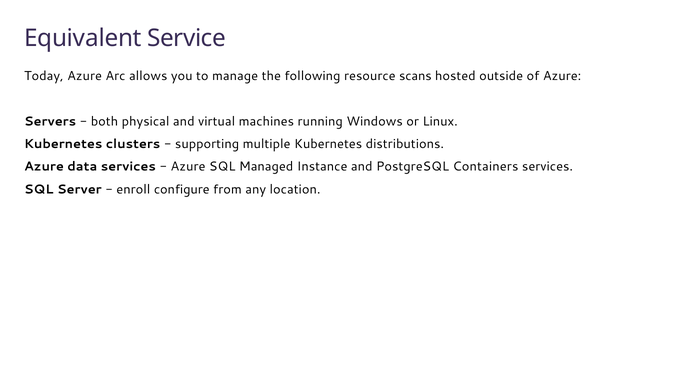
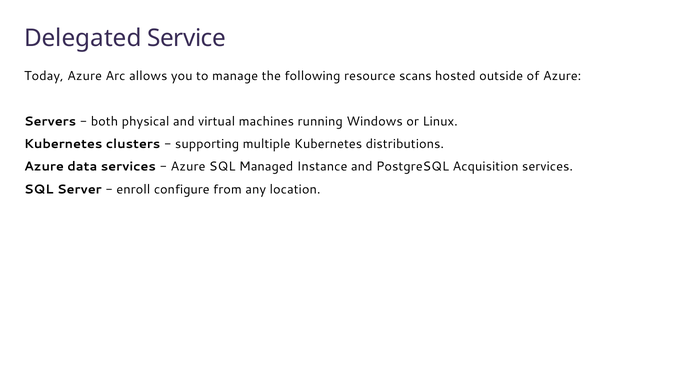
Equivalent: Equivalent -> Delegated (83, 38)
Containers: Containers -> Acquisition (486, 166)
